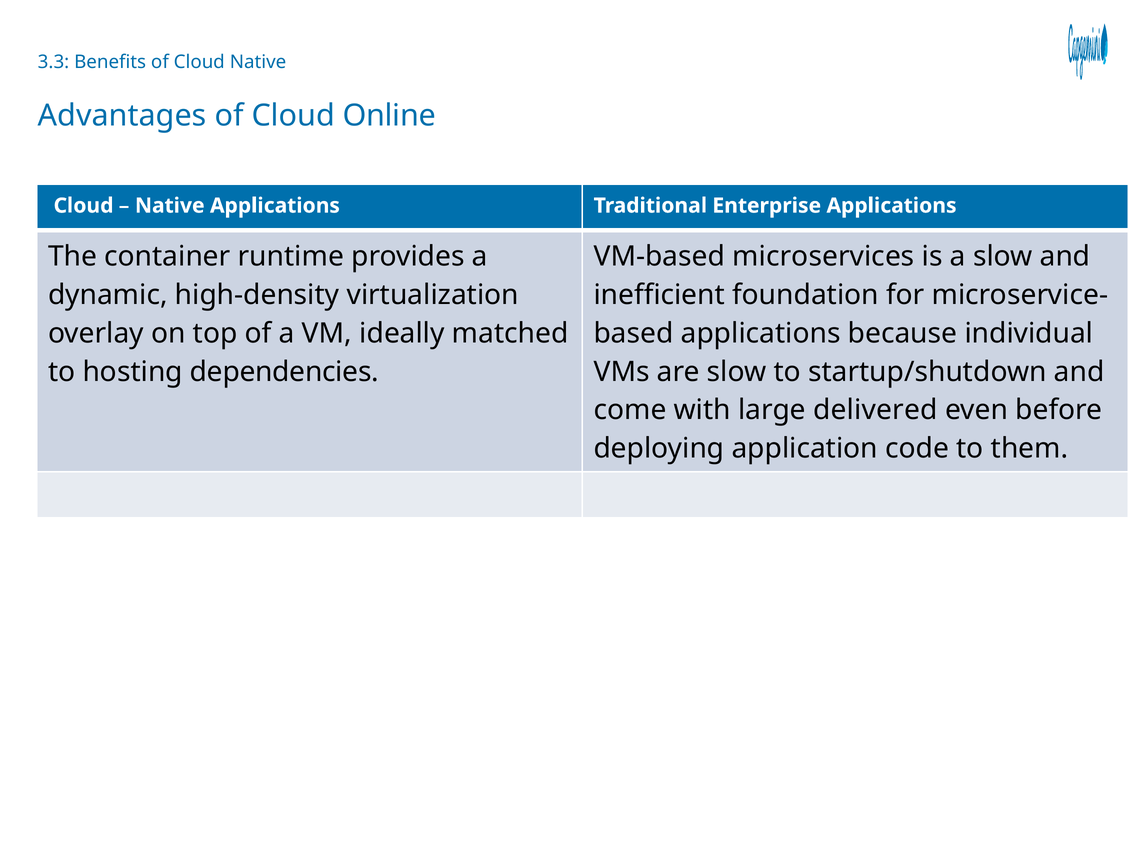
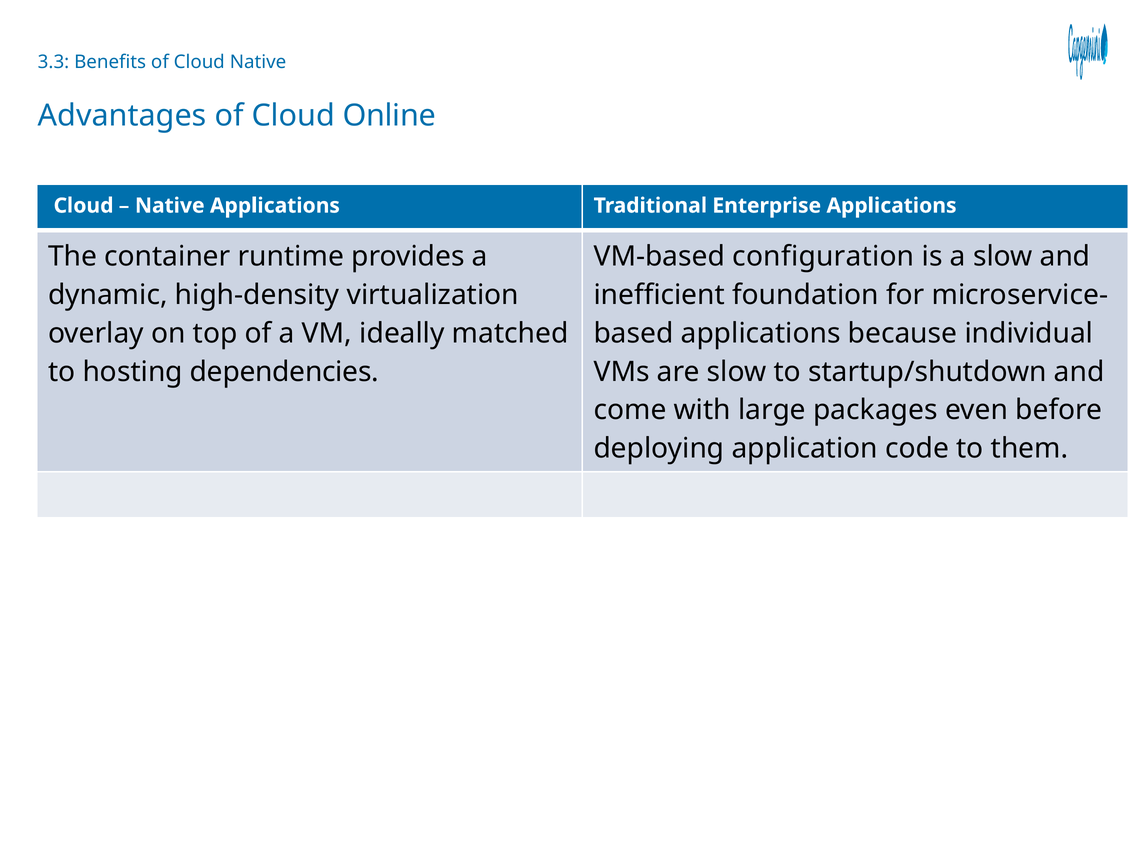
microservices: microservices -> configuration (823, 257)
delivered: delivered -> packages (875, 410)
